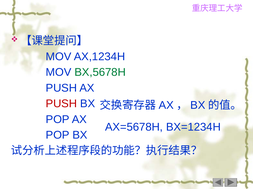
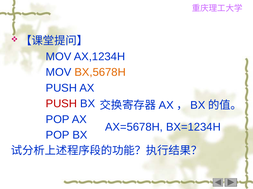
BX,5678H colour: green -> orange (100, 73)
